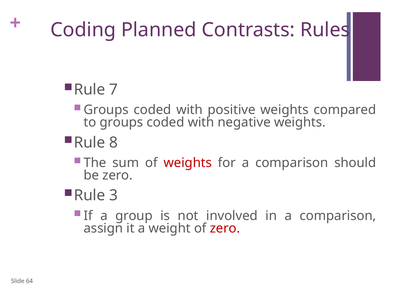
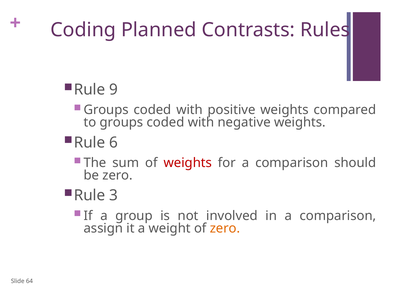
7: 7 -> 9 (114, 89)
8: 8 -> 6 (114, 142)
zero colour: red -> orange (225, 228)
